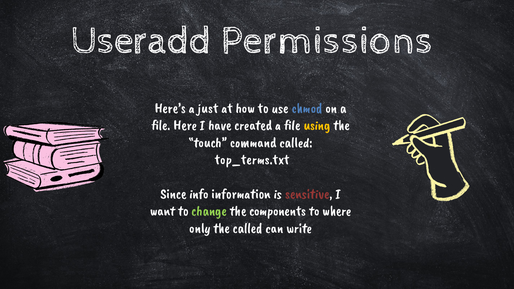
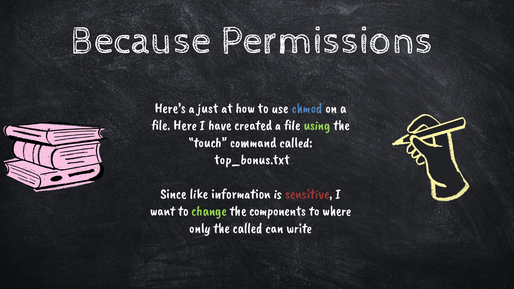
Useradd: Useradd -> Because (141, 40)
using colour: yellow -> light green (317, 125)
top_terms.txt: top_terms.txt -> top_bonus.txt (252, 160)
info: info -> like (199, 194)
